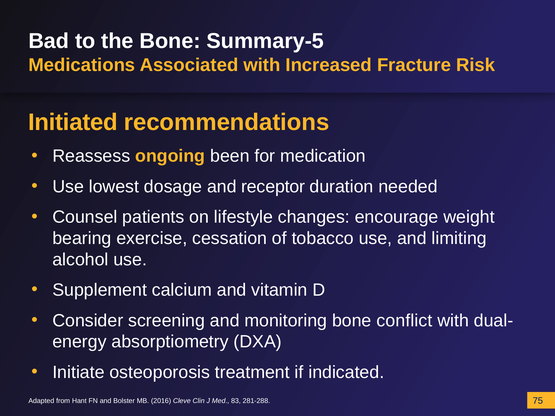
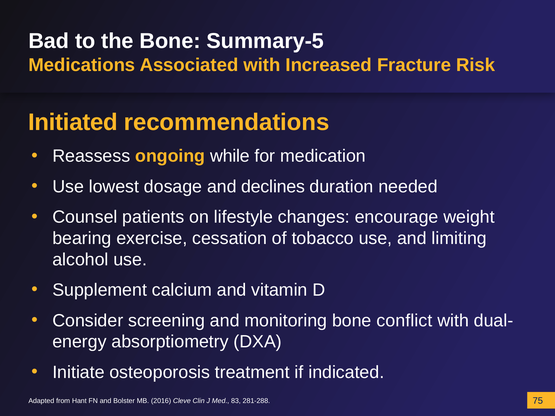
been: been -> while (230, 156)
receptor: receptor -> declines (273, 187)
